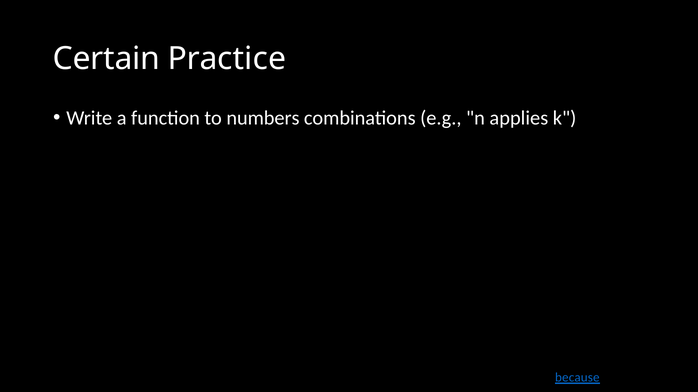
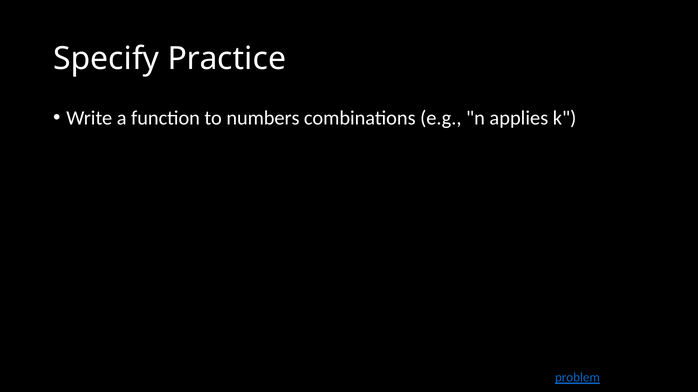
Certain: Certain -> Specify (106, 59)
because: because -> problem (577, 378)
